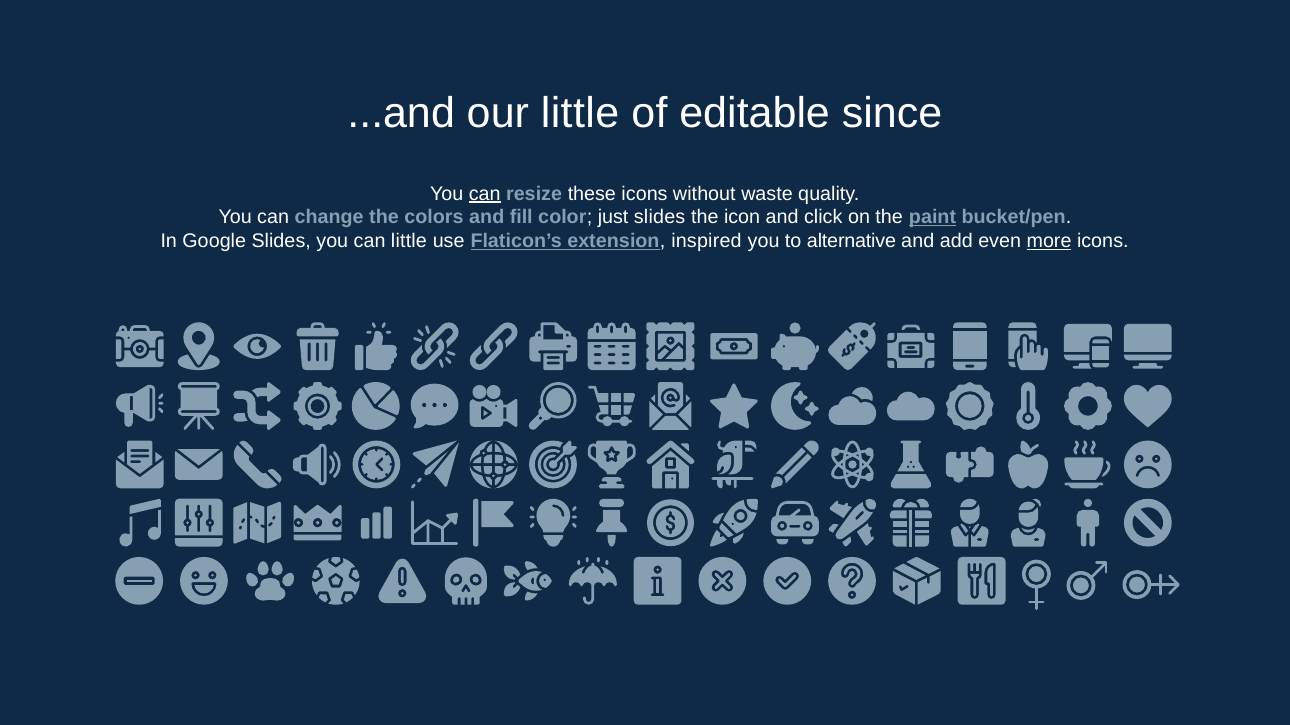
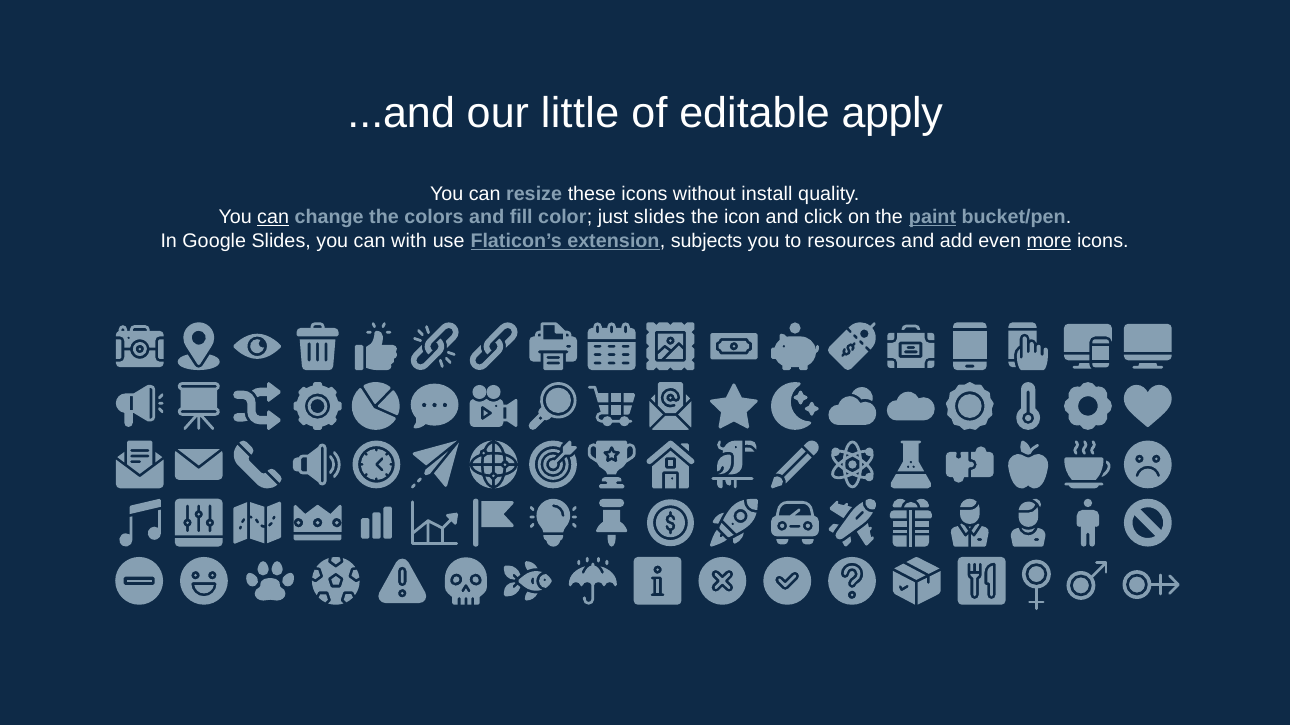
since: since -> apply (892, 114)
can underline: present -> none (485, 194)
waste: waste -> install (767, 194)
can underline: none -> present (273, 217)
can little: little -> with (409, 241)
inspired: inspired -> subjects (707, 241)
alternative: alternative -> resources (851, 241)
